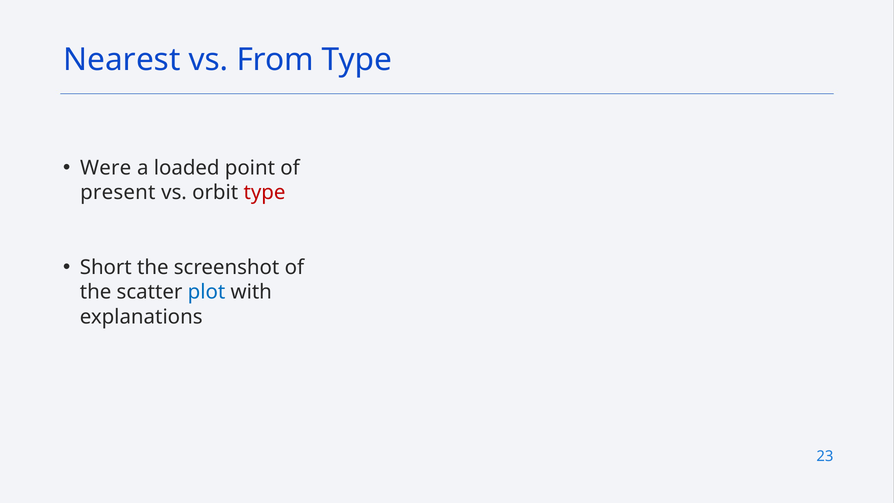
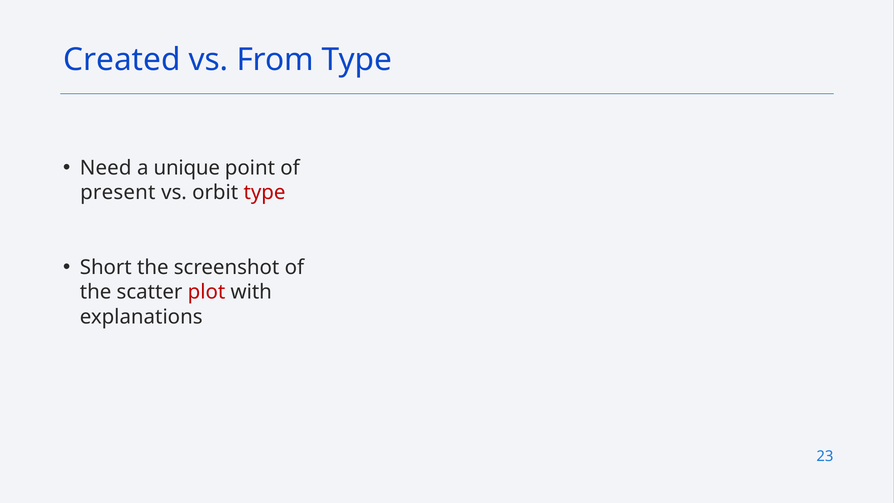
Nearest: Nearest -> Created (122, 60)
Were: Were -> Need (106, 168)
loaded: loaded -> unique (187, 168)
plot colour: blue -> red (207, 292)
